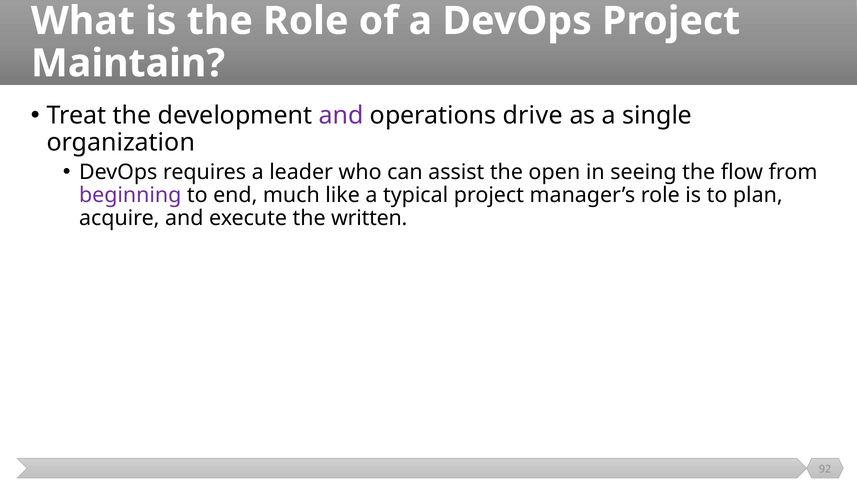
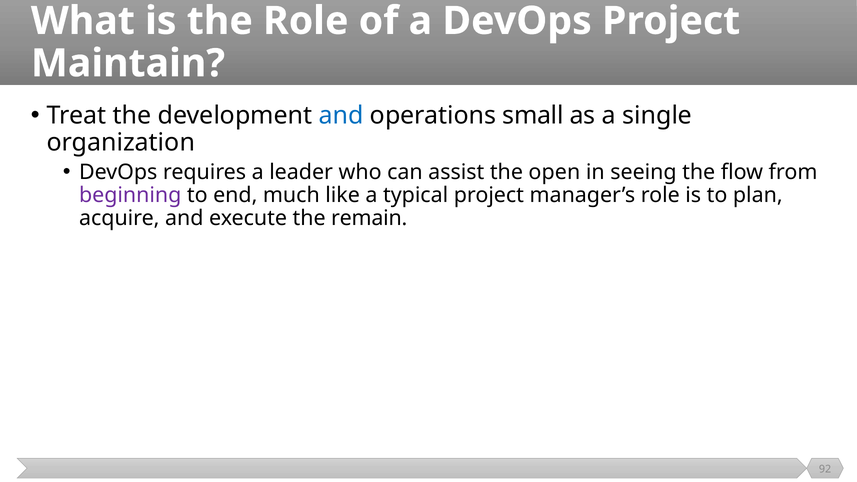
and colour: purple -> blue (341, 115)
drive: drive -> small (533, 115)
written: written -> remain (369, 218)
